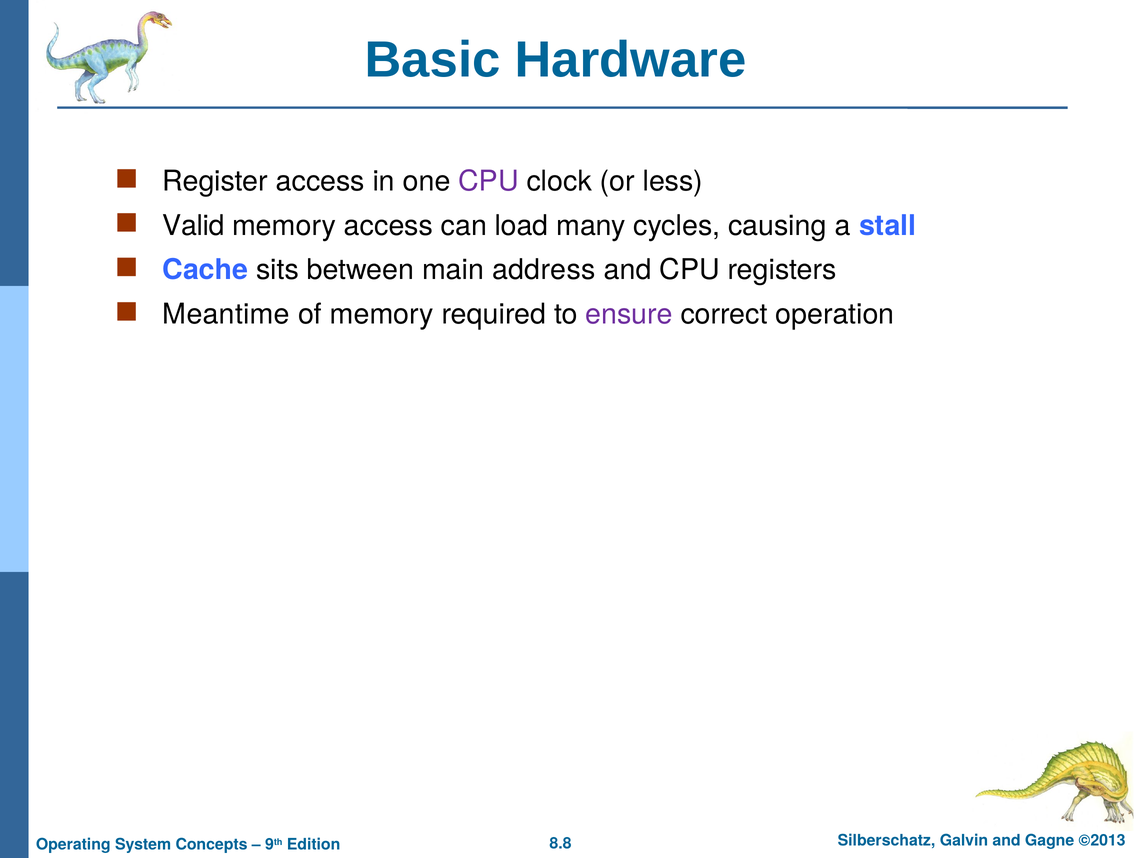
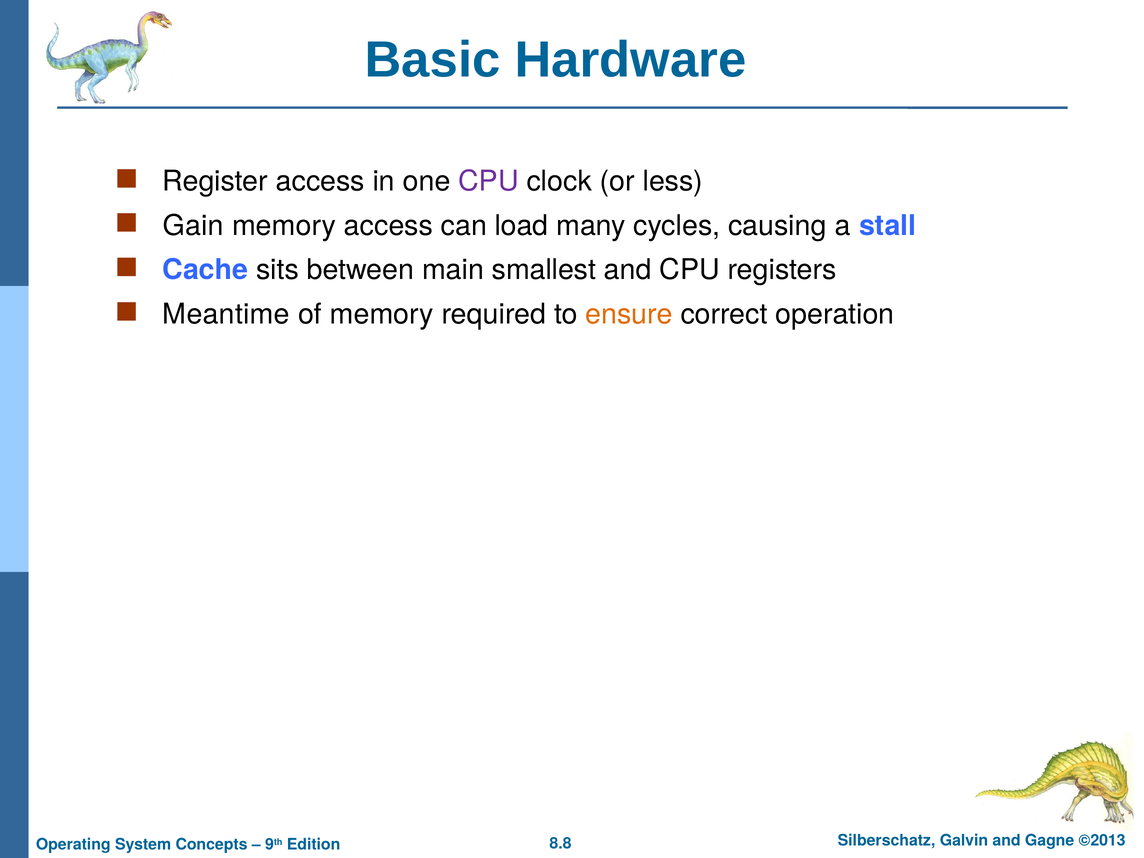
Valid: Valid -> Gain (193, 226)
address: address -> smallest (544, 270)
ensure colour: purple -> orange (629, 314)
